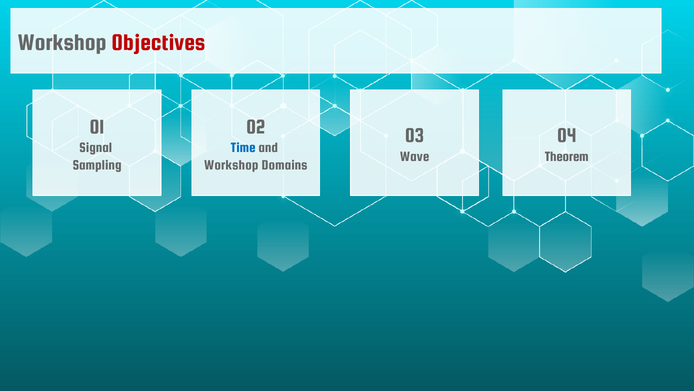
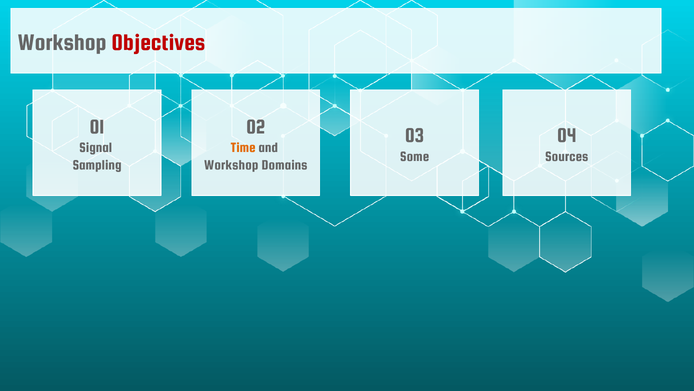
Time colour: blue -> orange (243, 147)
Wave: Wave -> Some (415, 156)
Theorem: Theorem -> Sources (567, 156)
